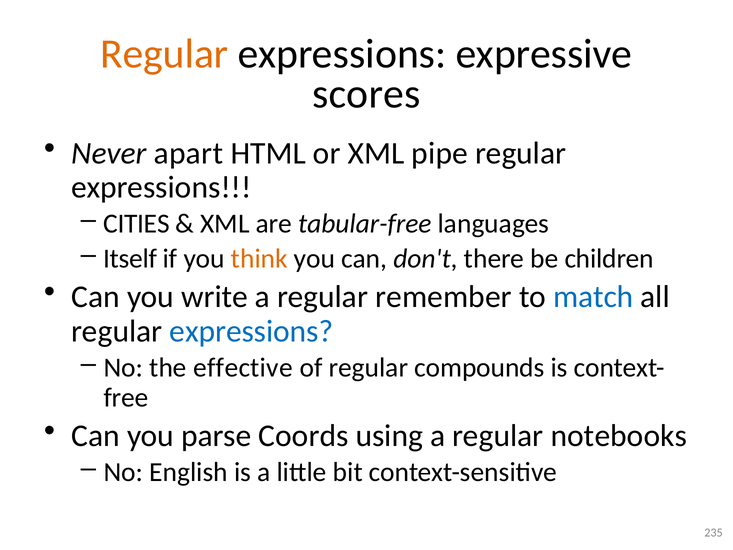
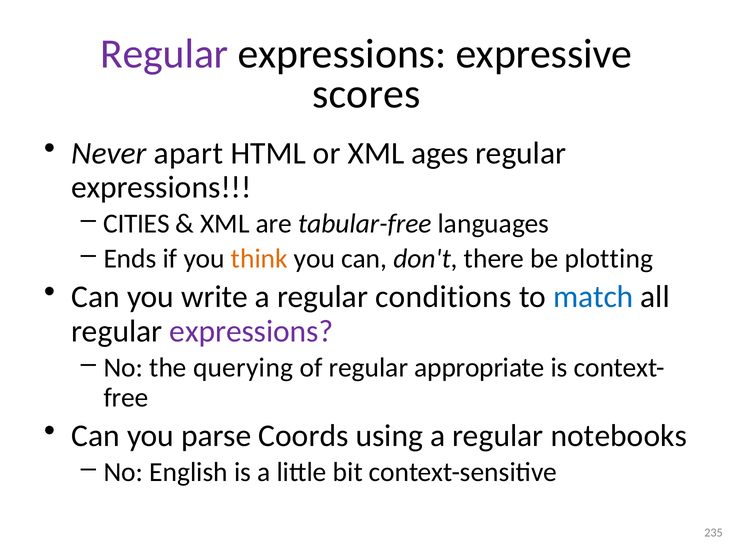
Regular colour: orange -> purple (164, 54)
pipe: pipe -> ages (440, 153)
Itself: Itself -> Ends (130, 259)
children: children -> plotting (609, 259)
remember: remember -> conditions (443, 297)
expressions colour: blue -> purple (251, 331)
effective: effective -> querying (243, 368)
compounds: compounds -> appropriate (480, 368)
